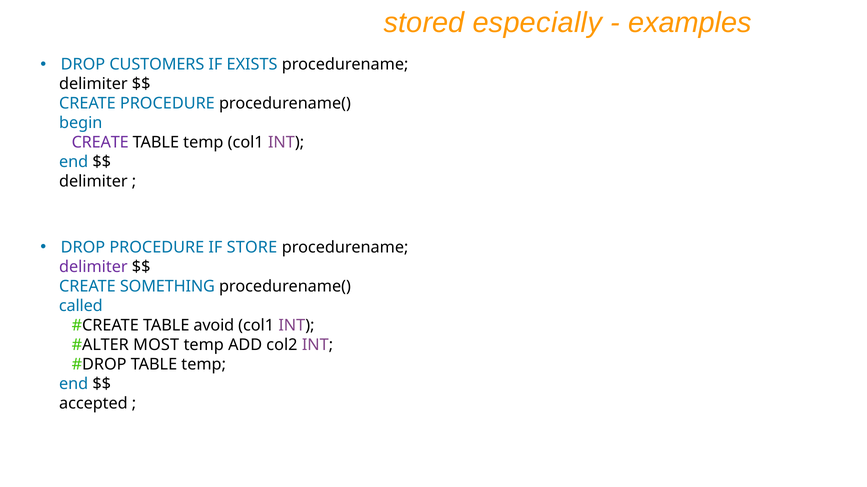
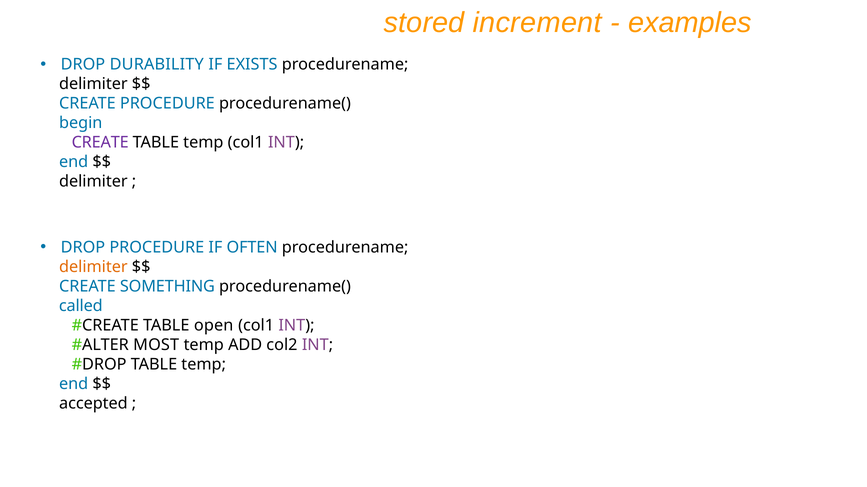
especially: especially -> increment (537, 23)
CUSTOMERS: CUSTOMERS -> DURABILITY (157, 65)
STORE: STORE -> OFTEN (252, 248)
delimiter colour: purple -> orange (93, 267)
avoid: avoid -> open (214, 326)
